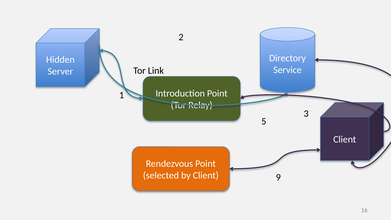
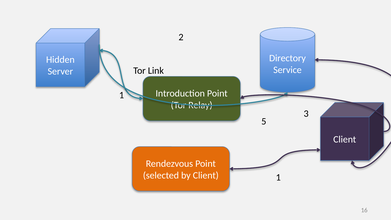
by Client 9: 9 -> 1 (278, 177)
